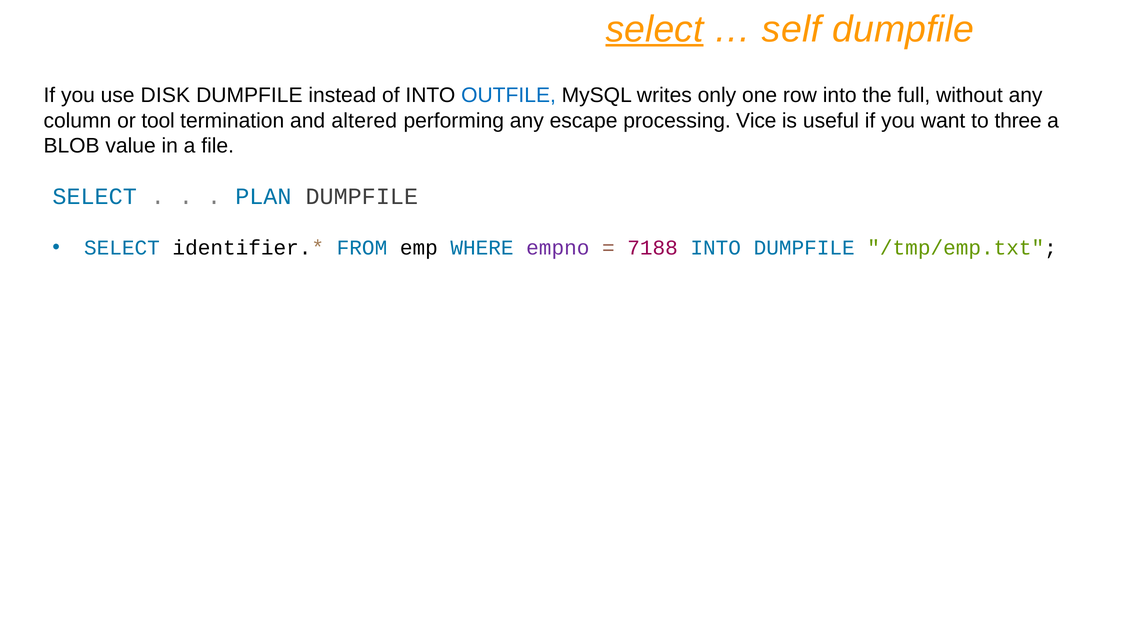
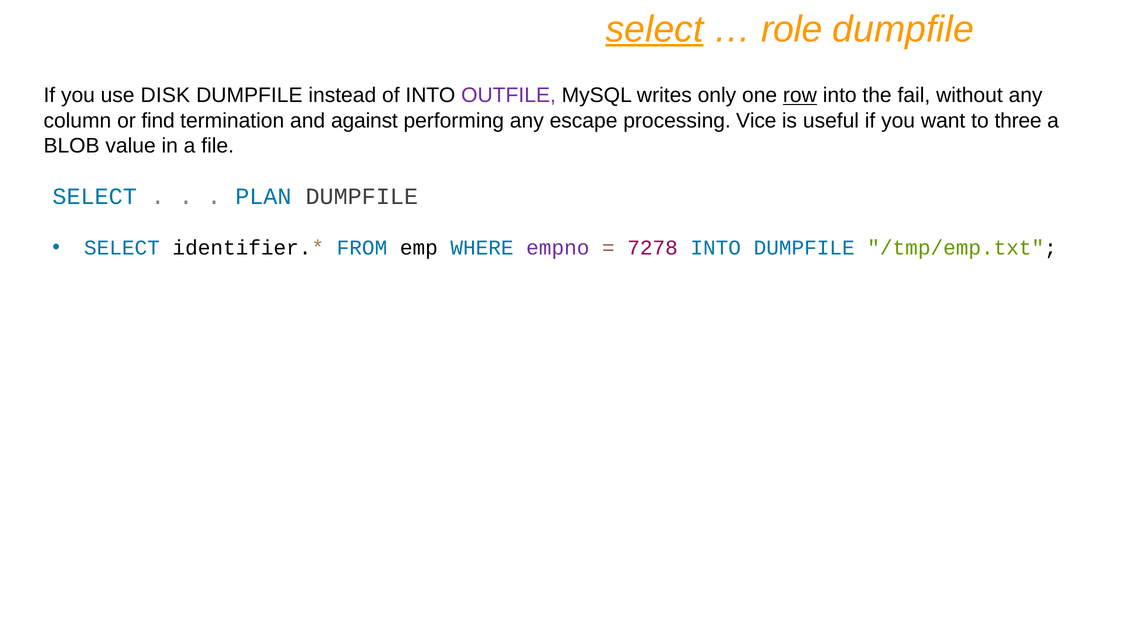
self: self -> role (792, 29)
OUTFILE colour: blue -> purple (509, 95)
row underline: none -> present (800, 95)
full: full -> fail (914, 95)
tool: tool -> find (158, 121)
altered: altered -> against (364, 121)
7188: 7188 -> 7278 (653, 248)
